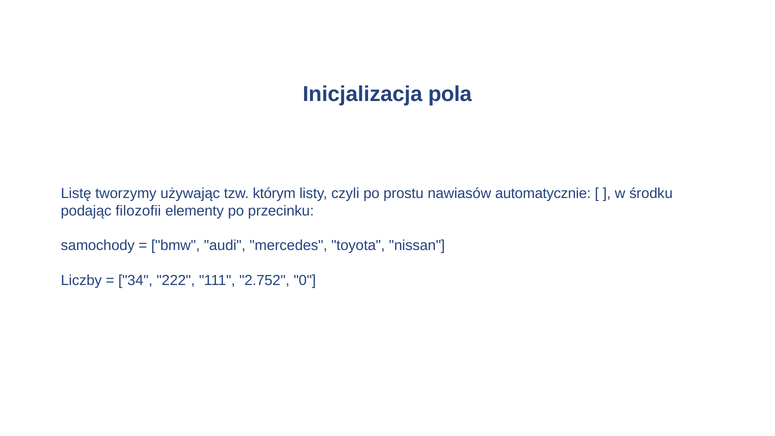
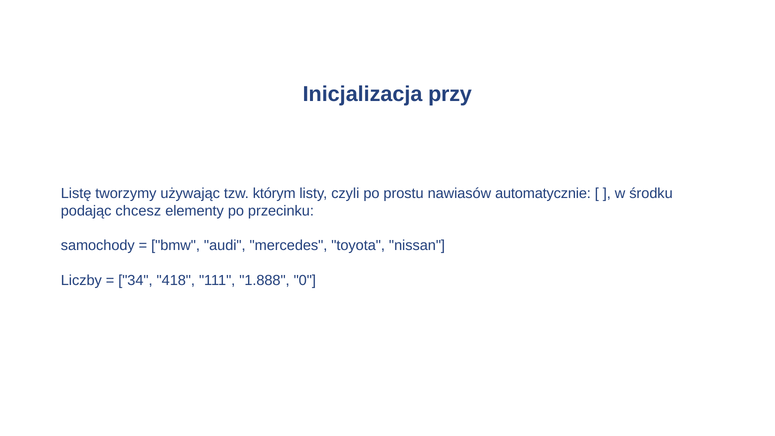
pola: pola -> przy (450, 94)
filozofii: filozofii -> chcesz (138, 211)
222: 222 -> 418 (176, 280)
2.752: 2.752 -> 1.888 (264, 280)
